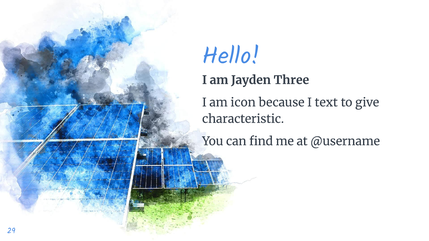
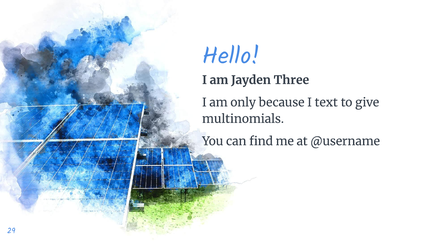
icon: icon -> only (243, 103)
characteristic: characteristic -> multinomials (243, 119)
